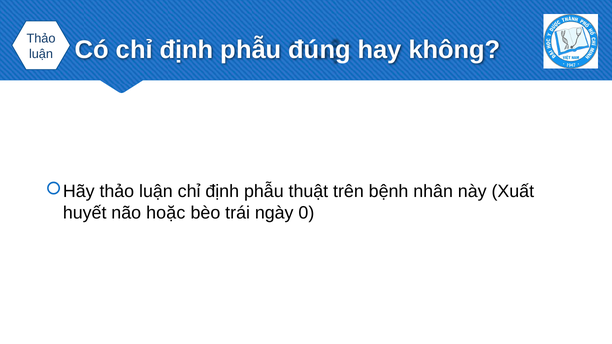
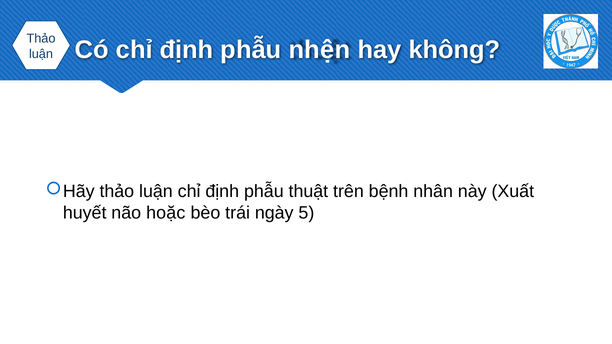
đúng: đúng -> nhện (319, 50)
0: 0 -> 5 (306, 213)
